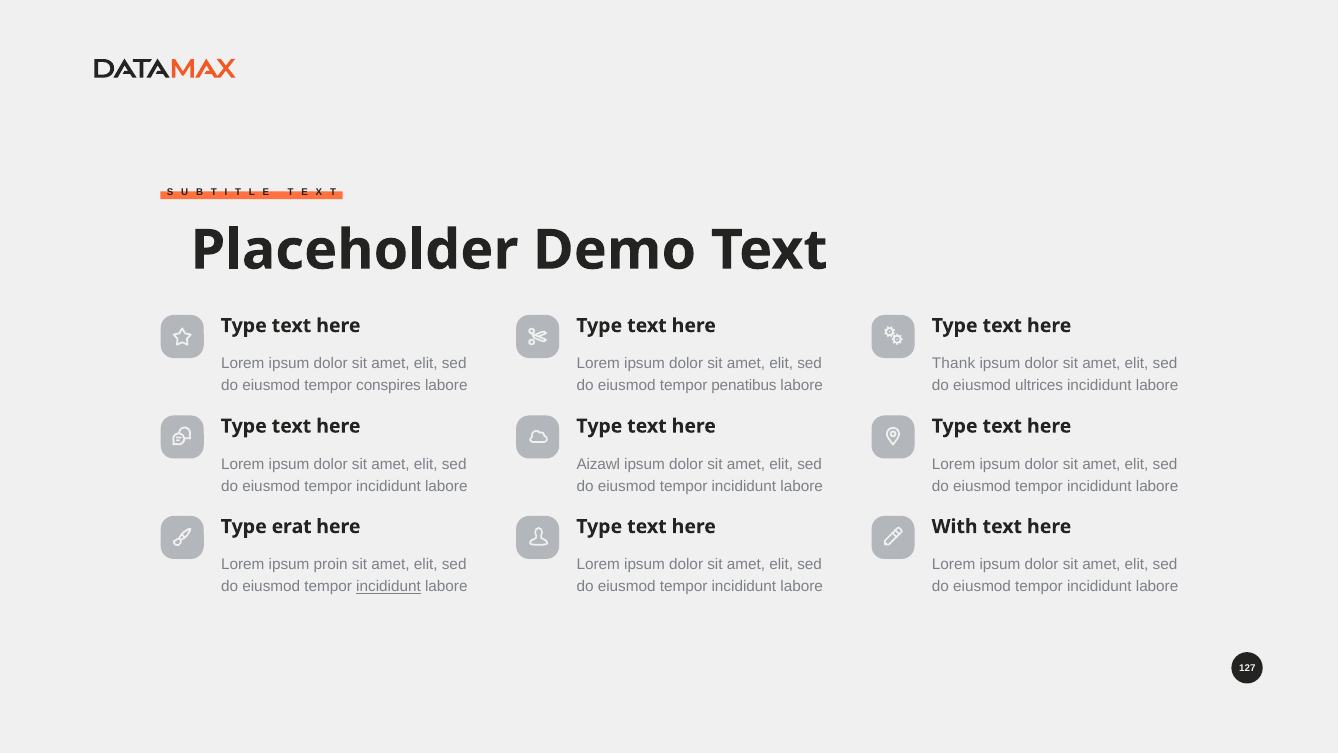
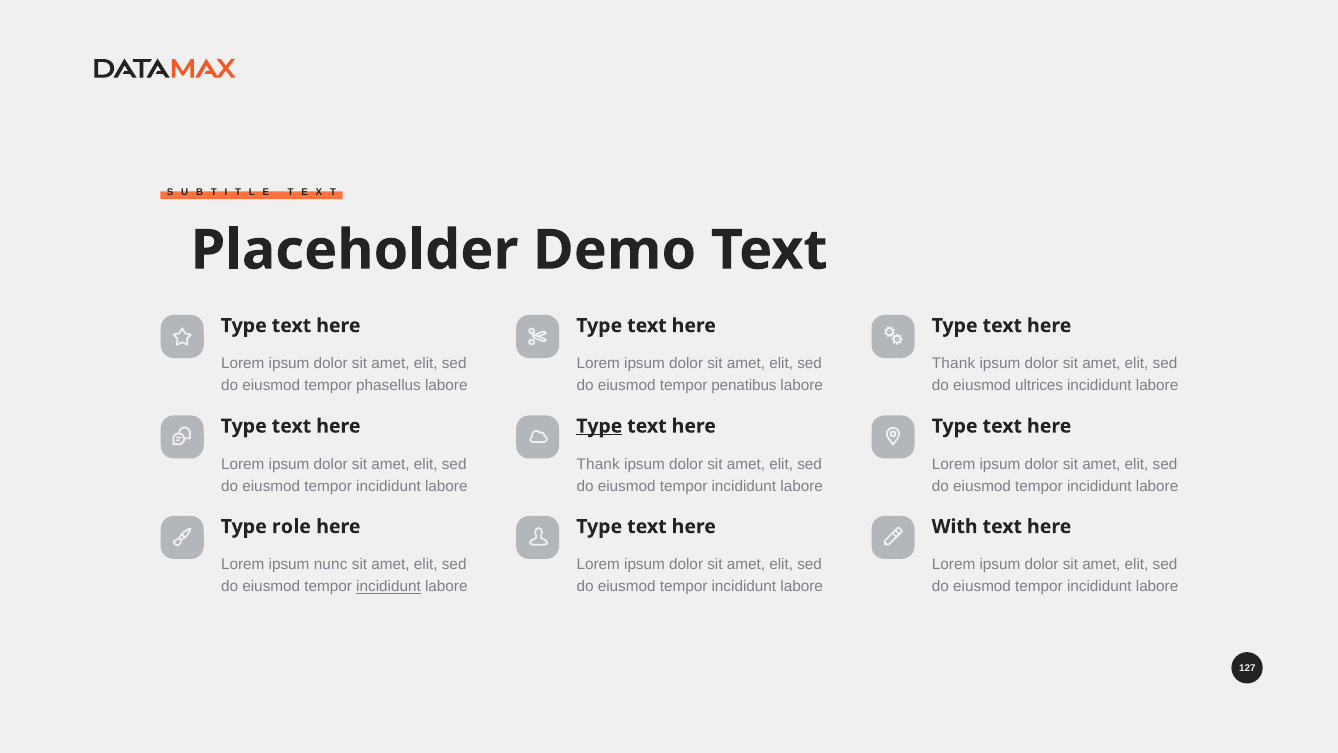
conspires: conspires -> phasellus (389, 386)
Type underline: none -> present (599, 426)
Aizawl: Aizawl -> Thank (598, 464)
erat: erat -> role (291, 526)
proin: proin -> nunc (331, 564)
